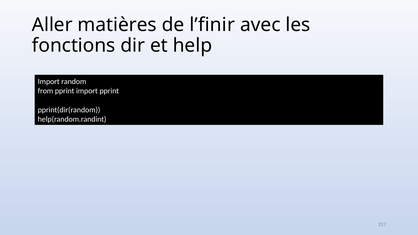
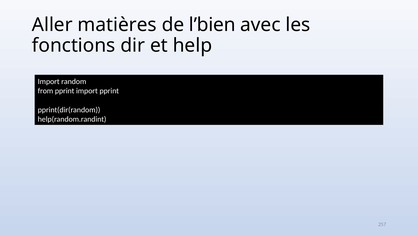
l’finir: l’finir -> l’bien (212, 25)
